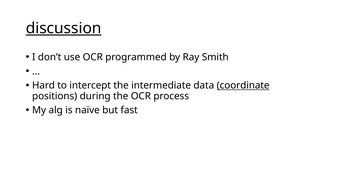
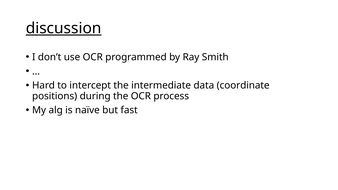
coordinate underline: present -> none (243, 85)
